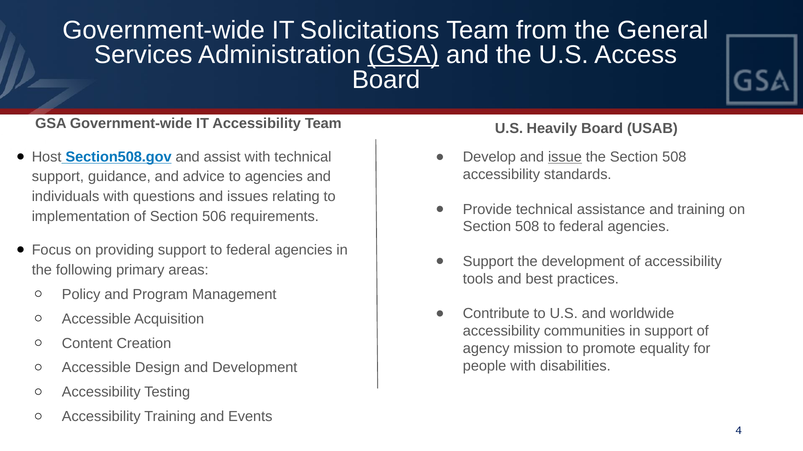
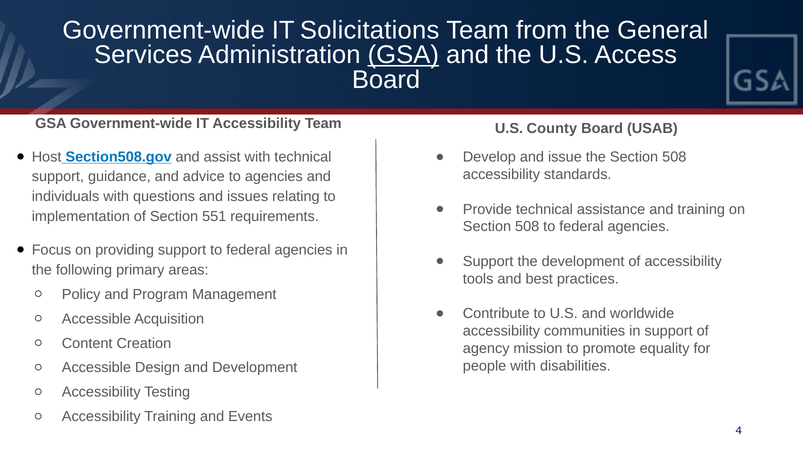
Heavily: Heavily -> County (552, 129)
issue underline: present -> none (565, 157)
506: 506 -> 551 (214, 217)
